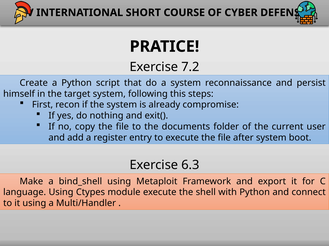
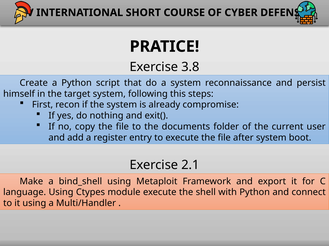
7.2: 7.2 -> 3.8 (190, 67)
6.3: 6.3 -> 2.1 (190, 165)
